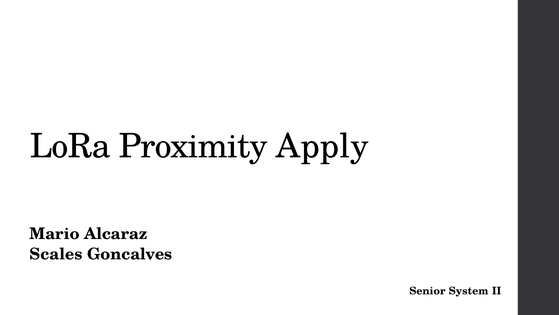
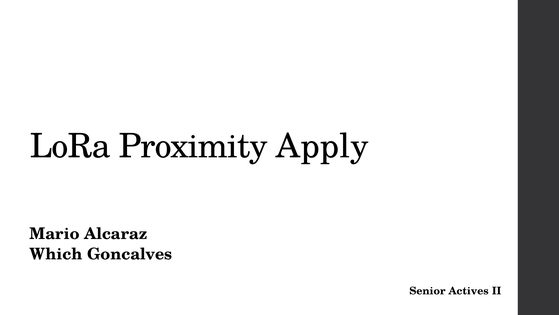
Scales: Scales -> Which (56, 254)
System: System -> Actives (469, 291)
